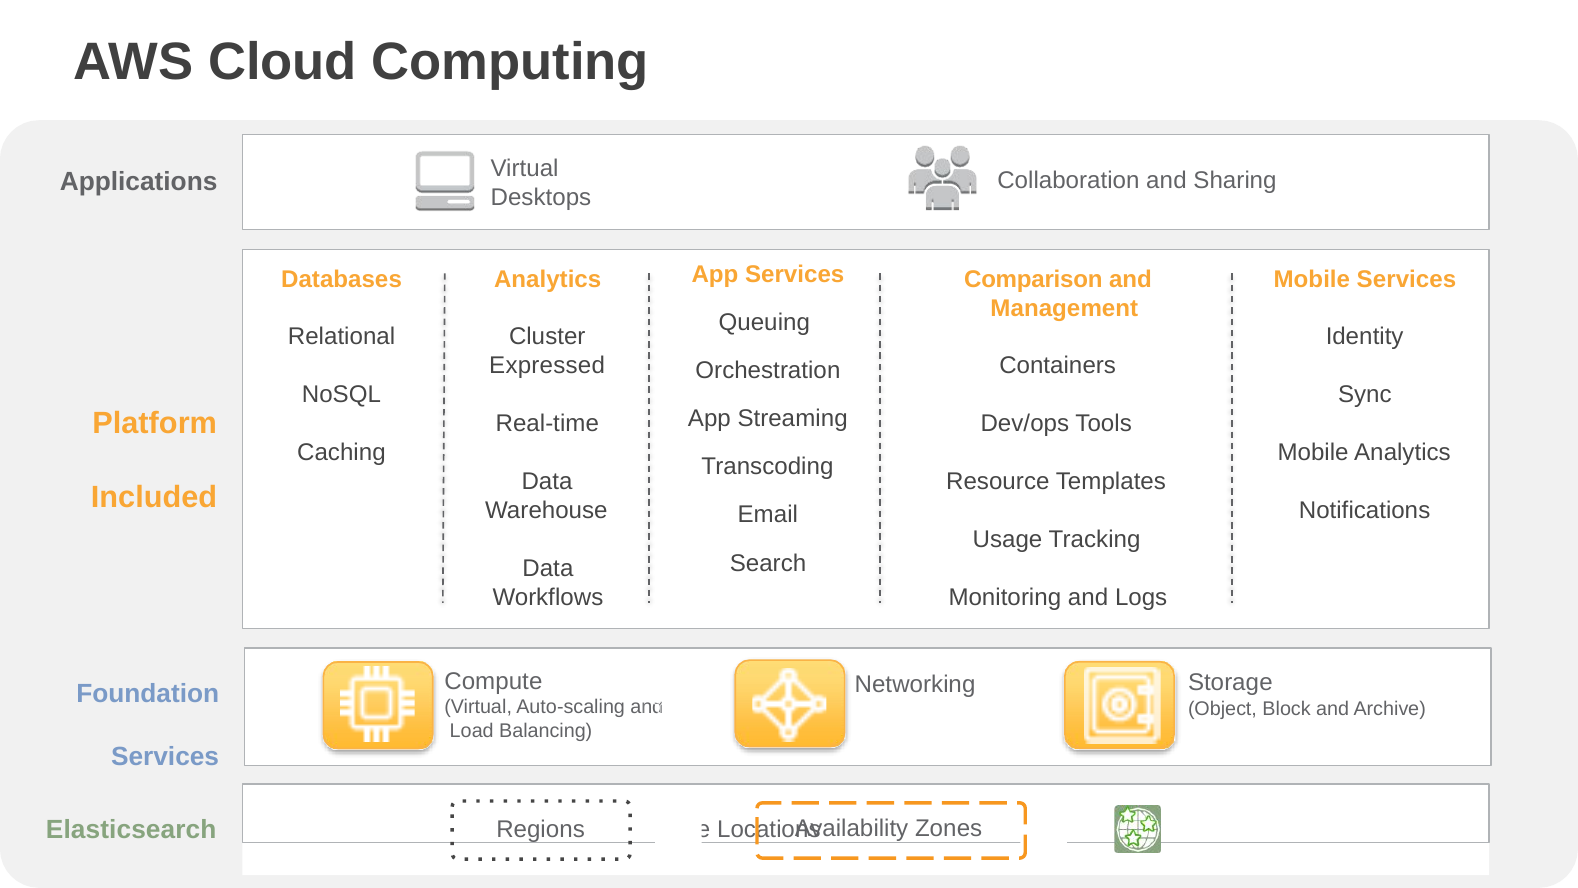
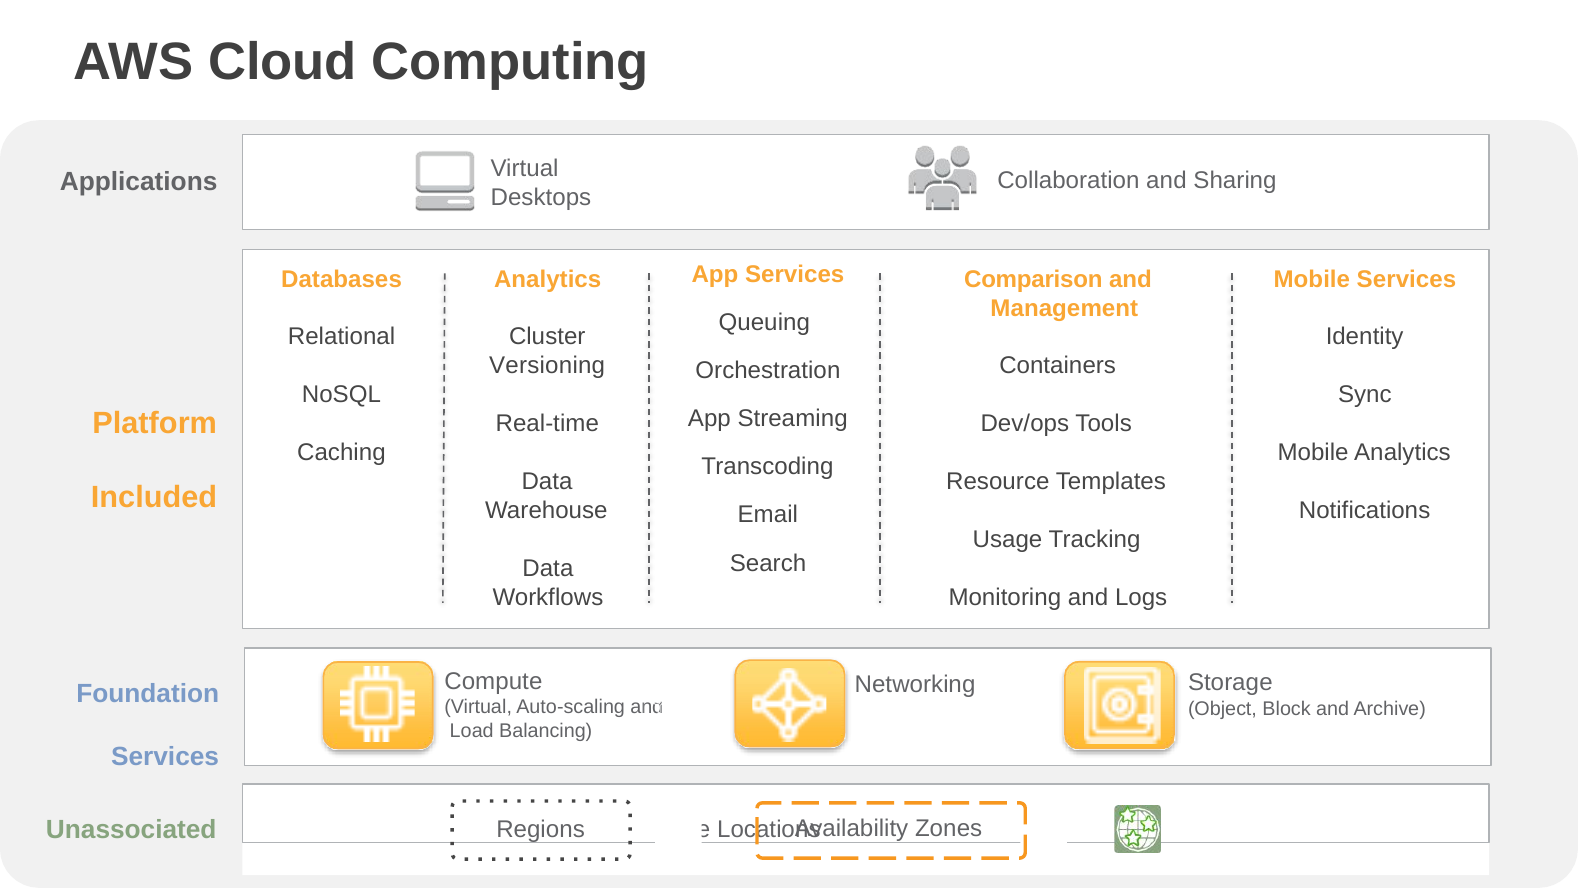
Expressed: Expressed -> Versioning (547, 366)
Elasticsearch: Elasticsearch -> Unassociated (131, 829)
